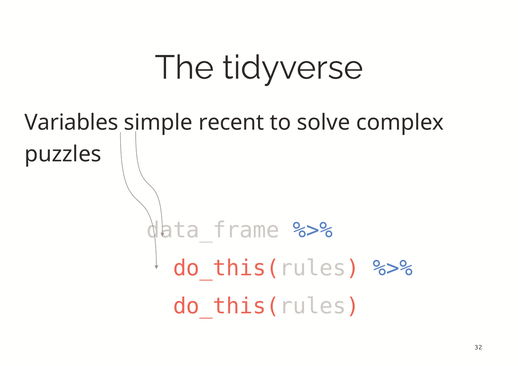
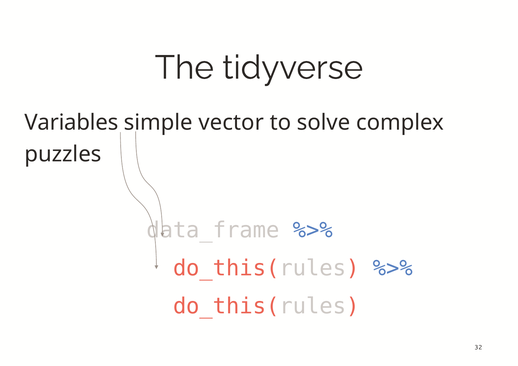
recent: recent -> vector (231, 123)
